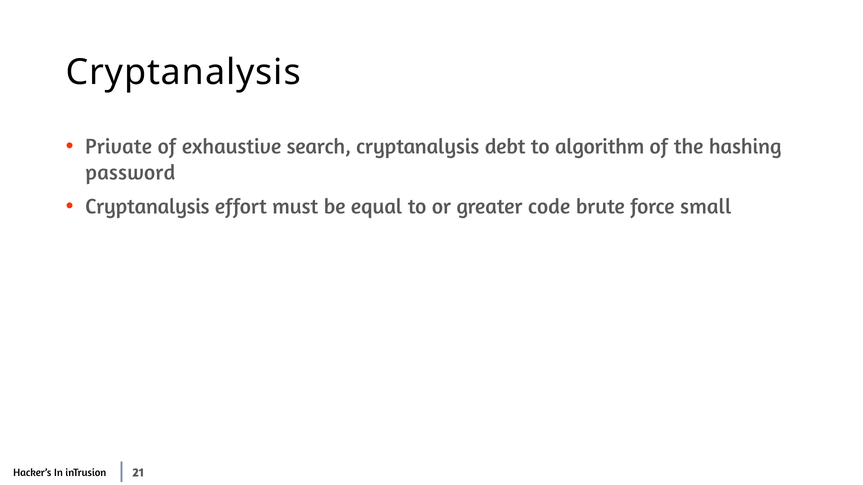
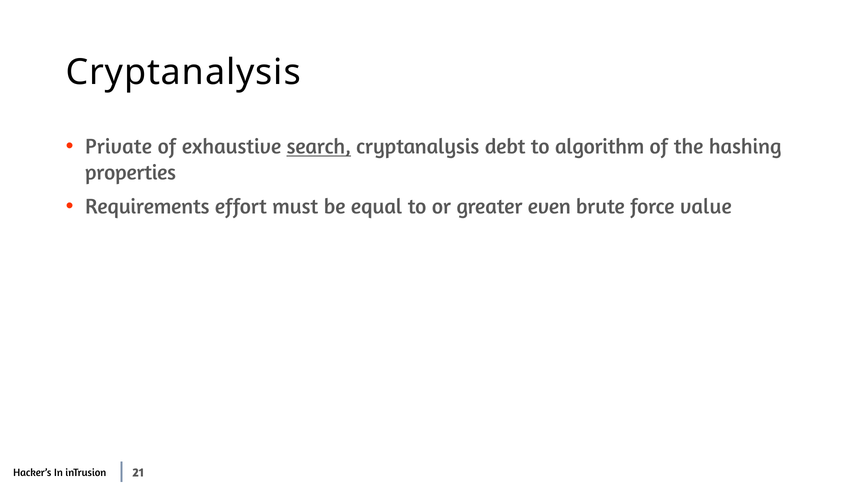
search underline: none -> present (319, 147)
password: password -> properties (131, 173)
Cryptanalysis: Cryptanalysis -> Requirements (147, 207)
code: code -> even (549, 207)
small: small -> value (706, 207)
